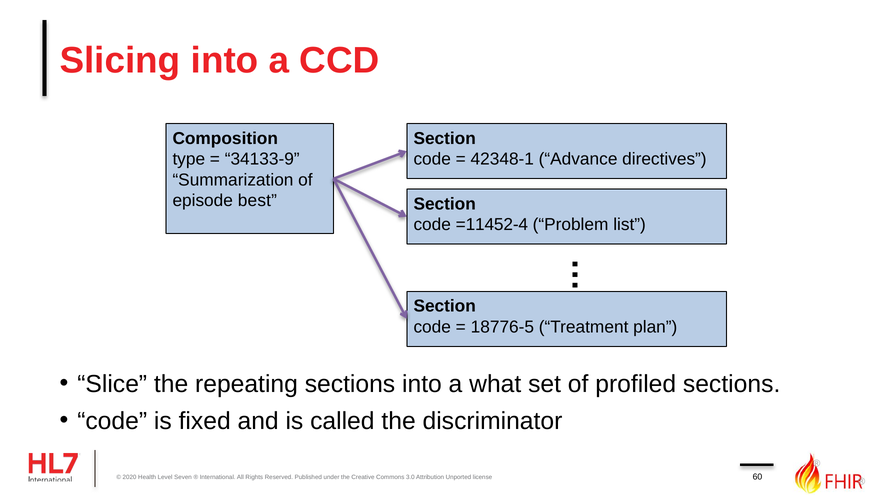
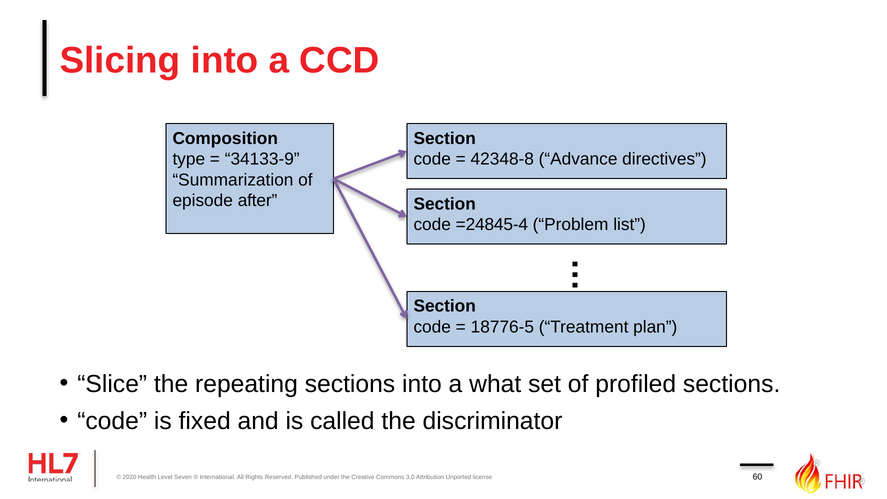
42348-1: 42348-1 -> 42348-8 (502, 159)
best: best -> after (258, 201)
=11452-4: =11452-4 -> =24845-4 (492, 225)
